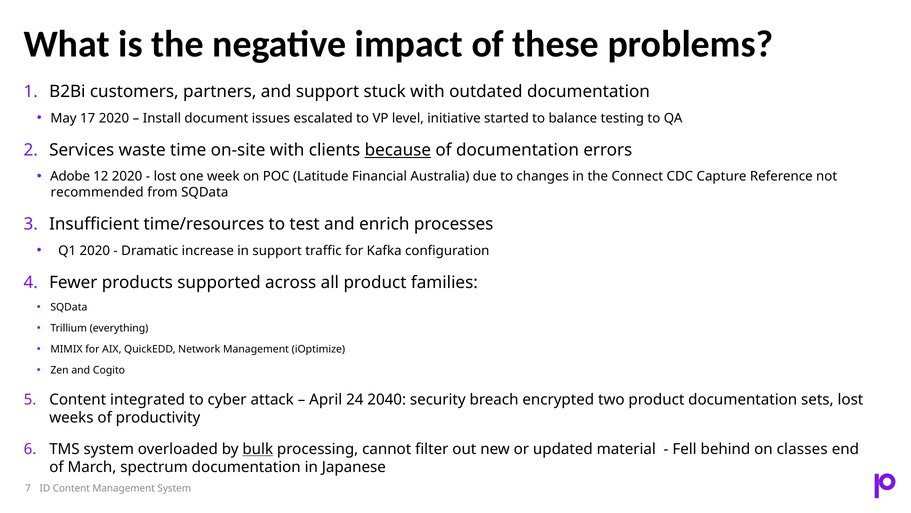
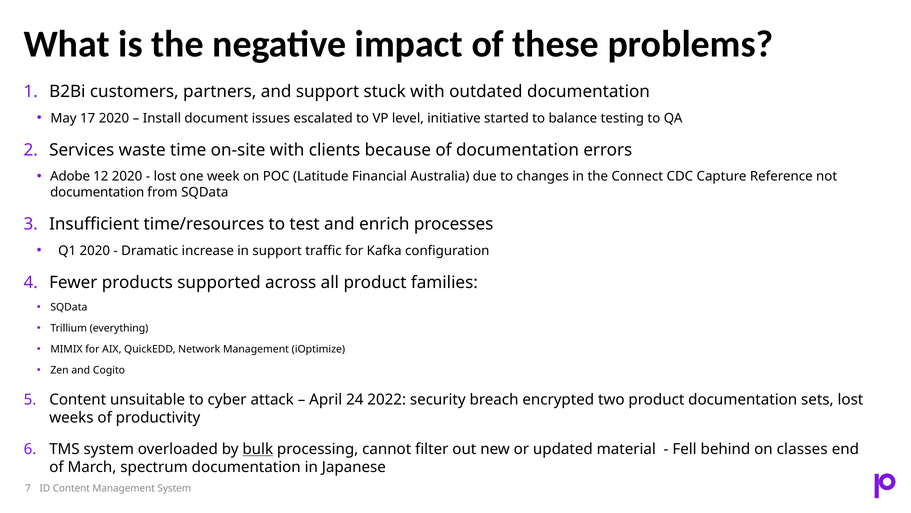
because underline: present -> none (398, 150)
recommended: recommended -> documentation (97, 192)
integrated: integrated -> unsuitable (148, 399)
2040: 2040 -> 2022 (387, 399)
